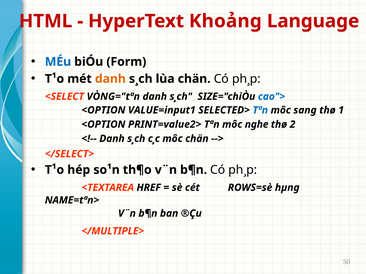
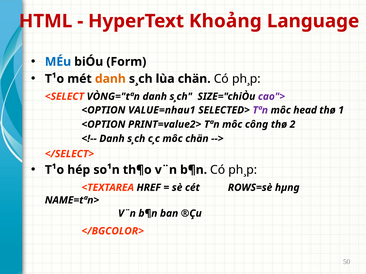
cao"> colour: blue -> purple (272, 97)
VALUE=input1: VALUE=input1 -> VALUE=nhau1 (162, 110)
Tªn colour: blue -> purple (260, 110)
sang: sang -> head (305, 110)
nghe: nghe -> công (257, 125)
</MULTIPLE>: </MULTIPLE> -> </BGCOLOR> (113, 231)
